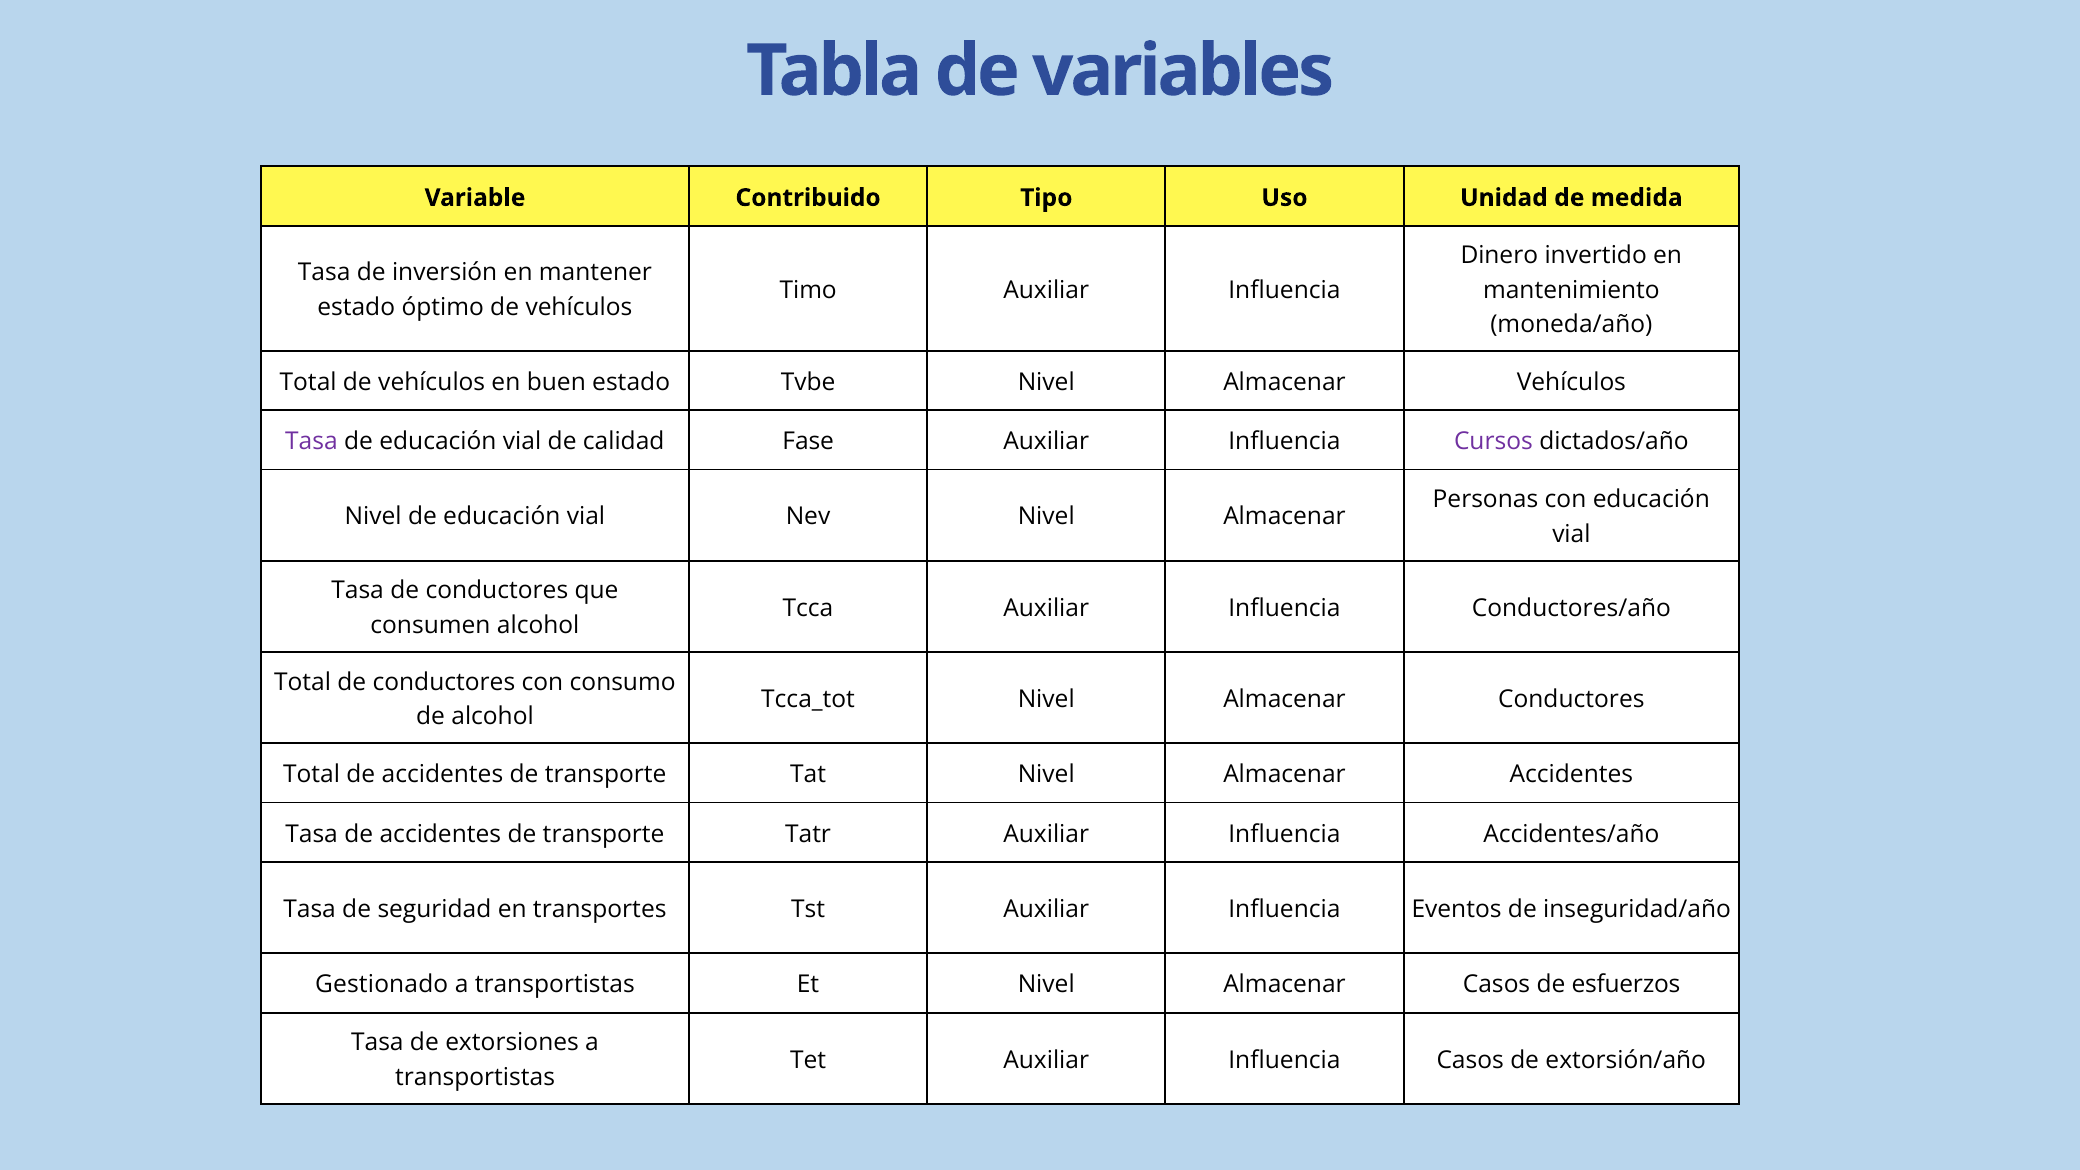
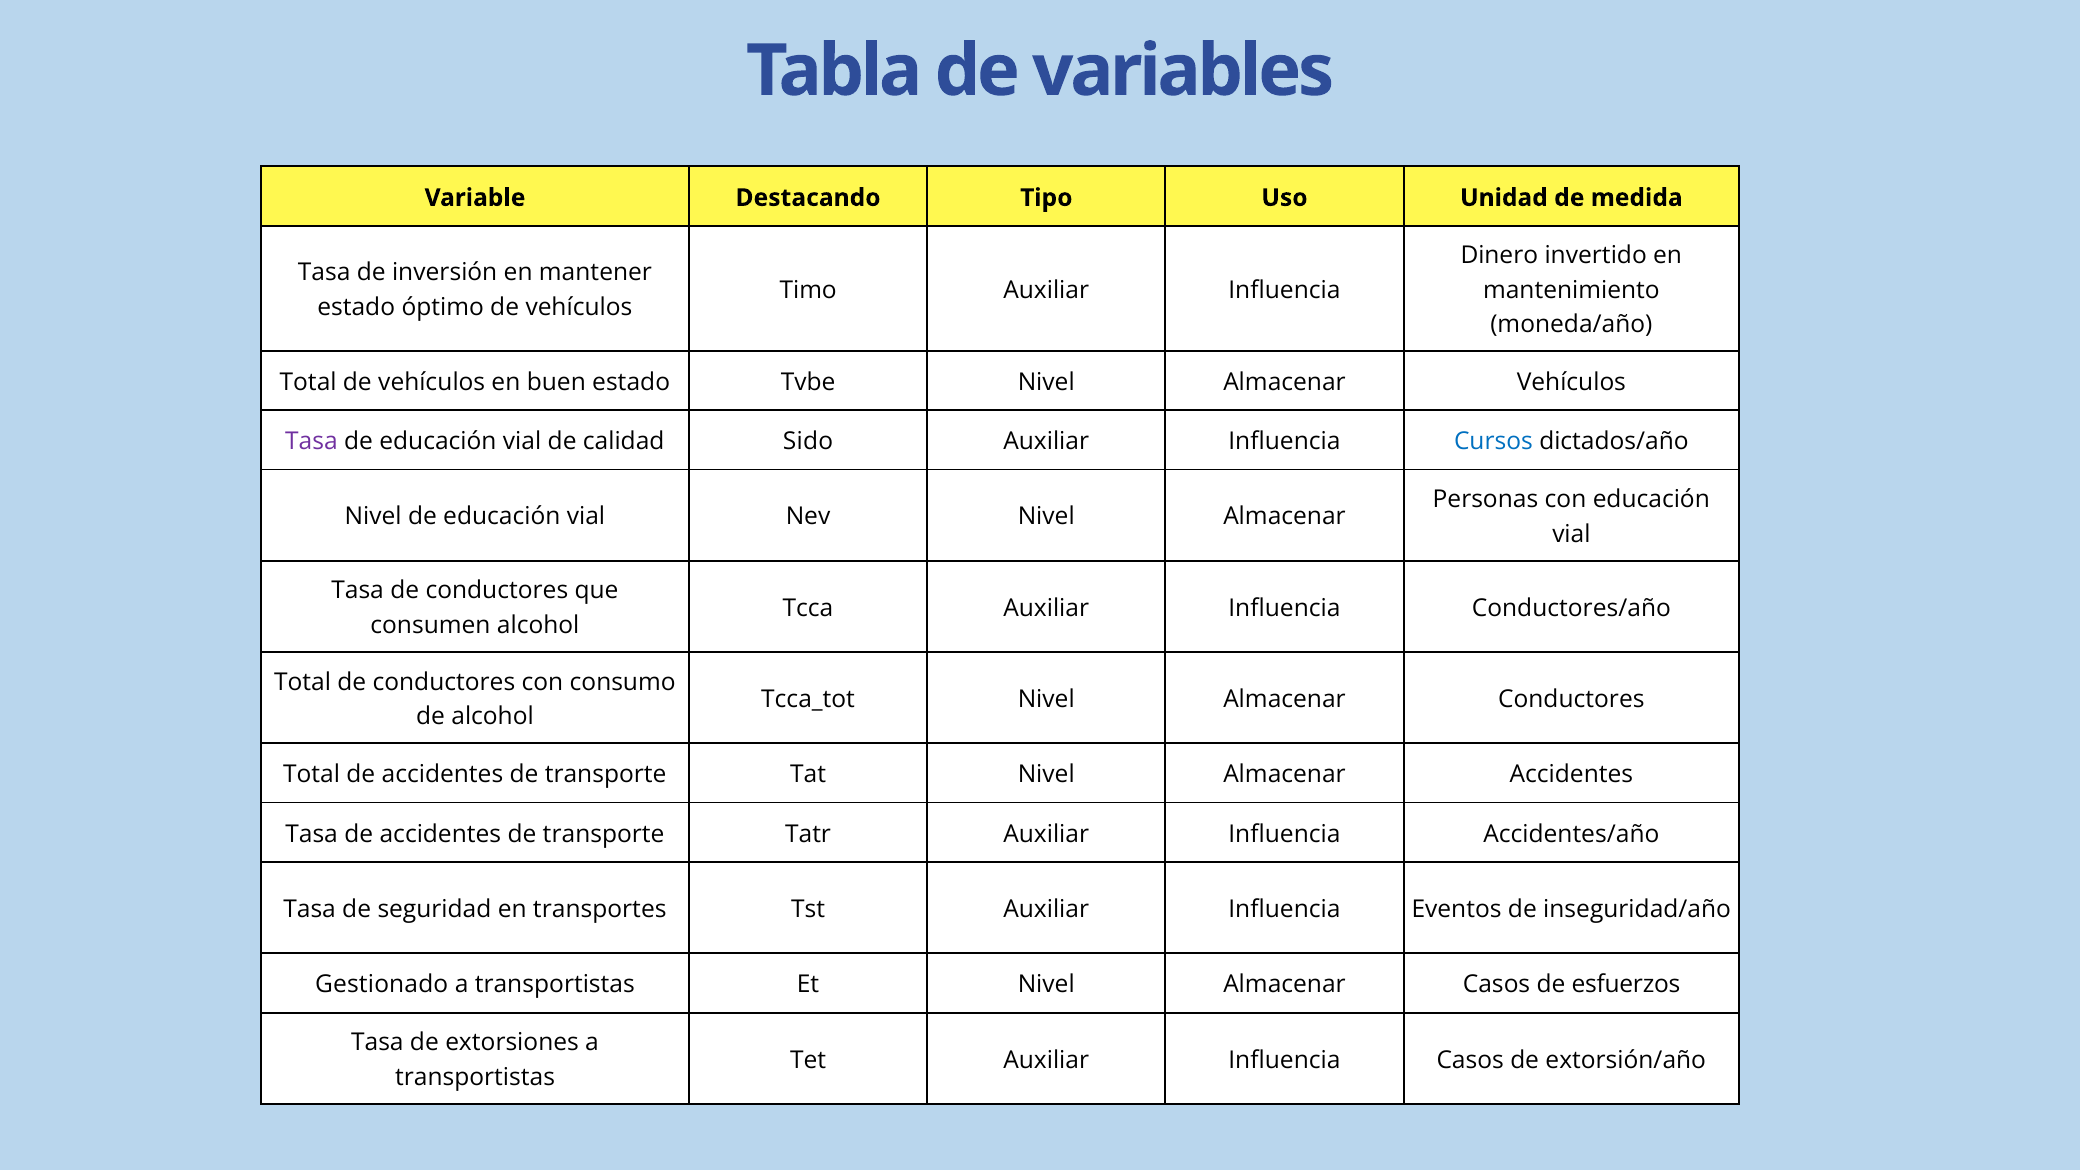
Contribuido: Contribuido -> Destacando (808, 198)
Fase: Fase -> Sido (808, 442)
Cursos colour: purple -> blue (1493, 442)
